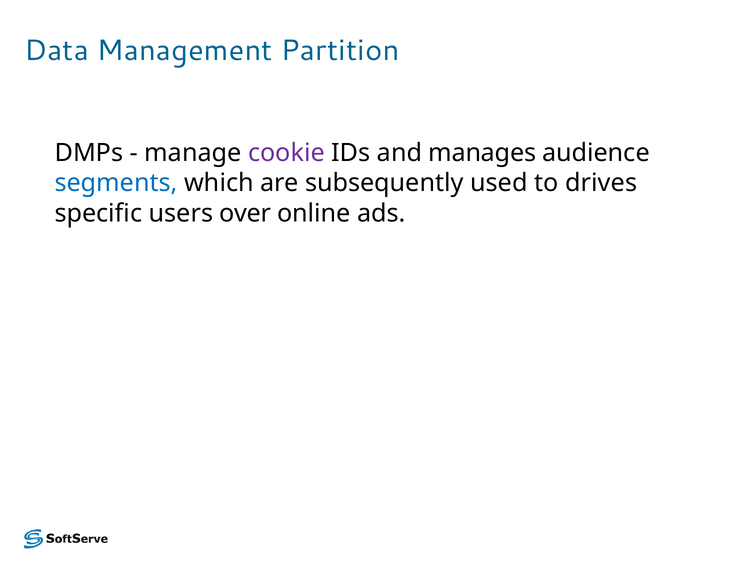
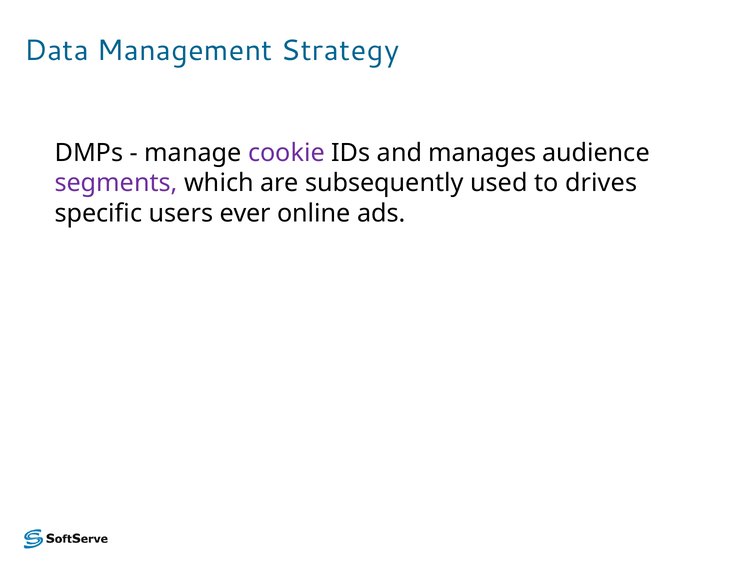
Partition: Partition -> Strategy (340, 51)
segments colour: blue -> purple (116, 183)
over: over -> ever (245, 213)
